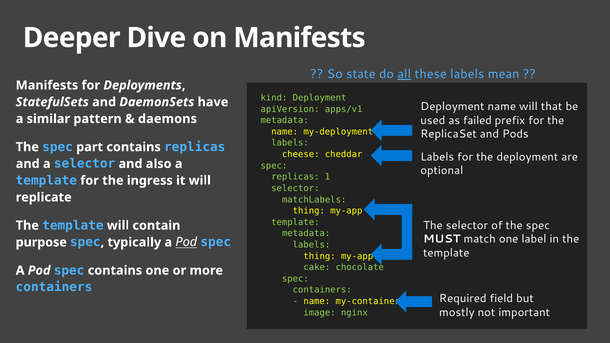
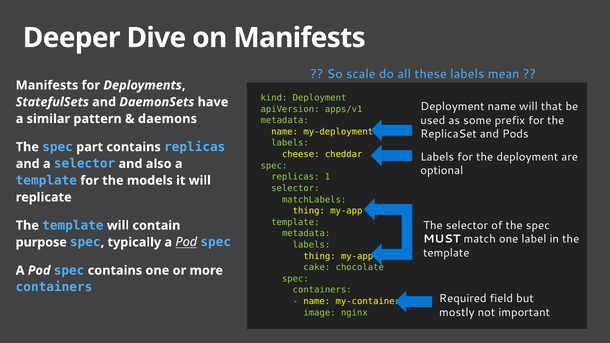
state: state -> scale (361, 74)
all underline: present -> none (404, 74)
failed: failed -> some (477, 120)
ingress: ingress -> models (150, 181)
